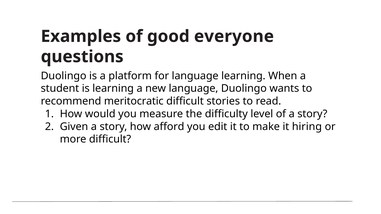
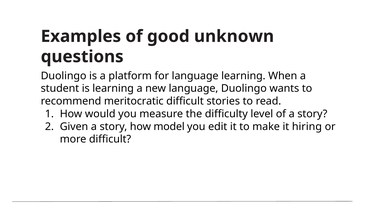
everyone: everyone -> unknown (234, 36)
afford: afford -> model (169, 127)
